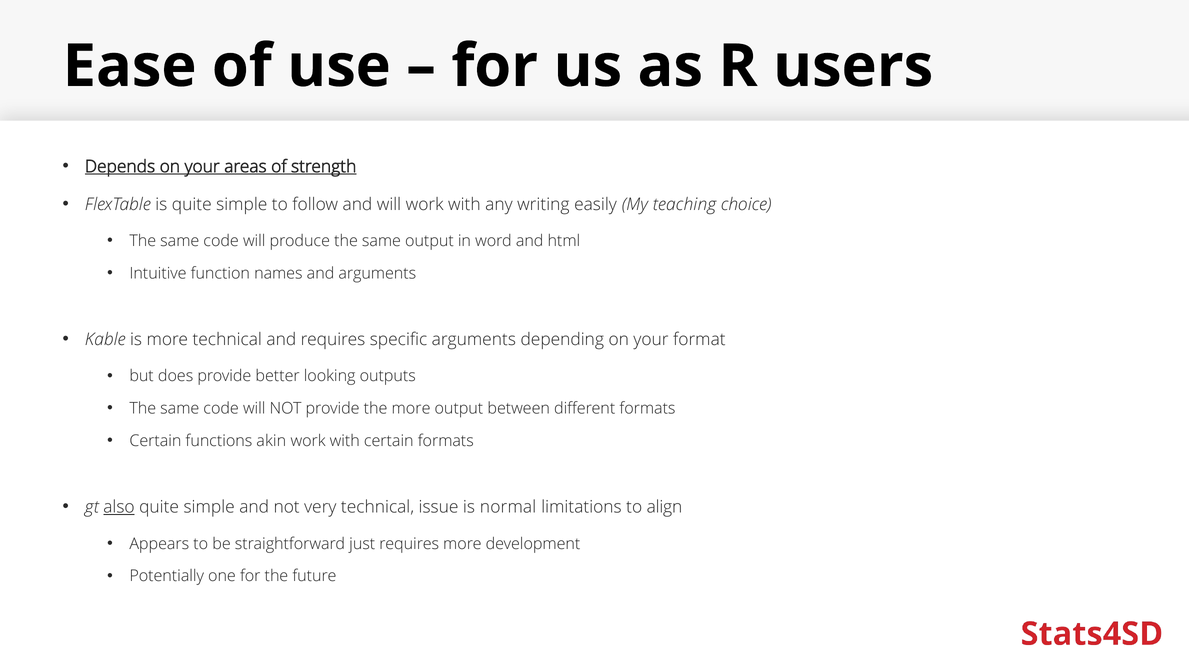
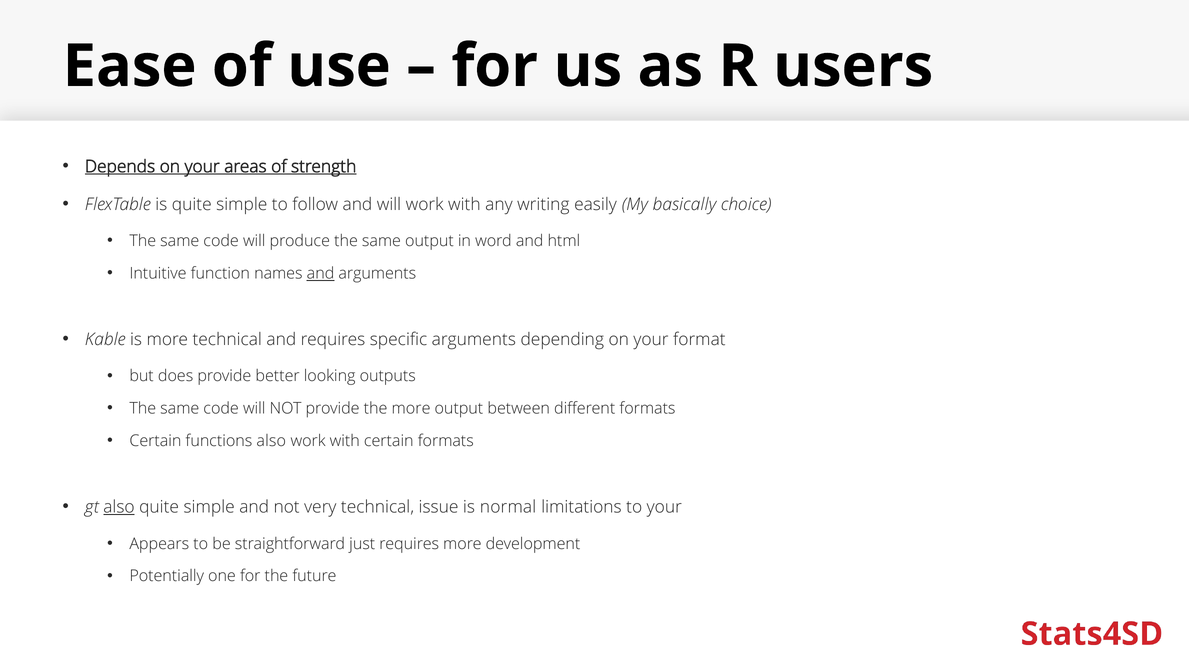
teaching: teaching -> basically (684, 204)
and underline: none -> present (321, 273)
functions akin: akin -> also (271, 441)
to align: align -> your (664, 507)
